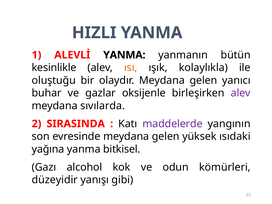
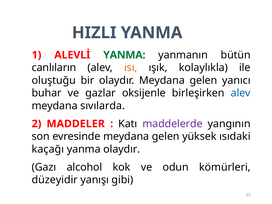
YANMA colour: black -> green (124, 55)
kesinlikle: kesinlikle -> canlıların (54, 68)
alev colour: purple -> blue (241, 93)
SIRASINDA: SIRASINDA -> MADDELER (76, 124)
yağına: yağına -> kaçağı (48, 149)
yanma bitkisel: bitkisel -> olaydır (122, 149)
